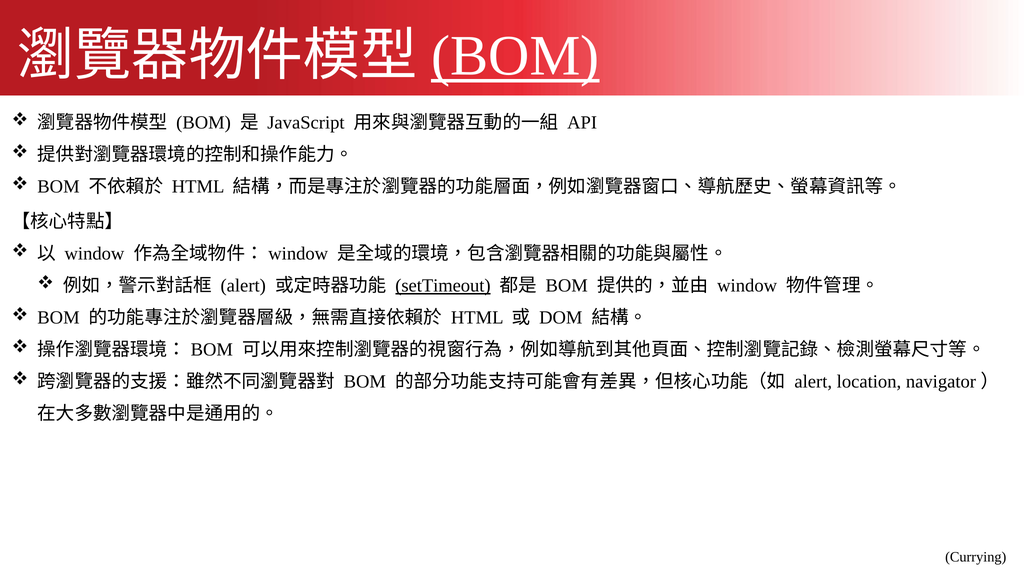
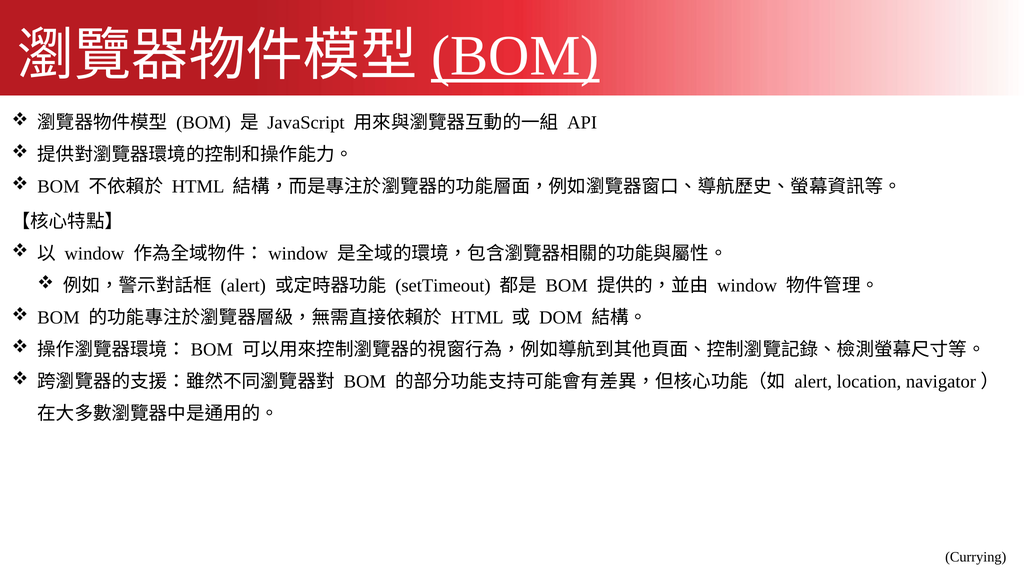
setTimeout underline: present -> none (443, 286)
